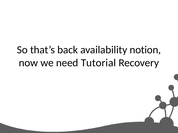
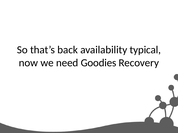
notion: notion -> typical (145, 50)
Tutorial: Tutorial -> Goodies (99, 63)
